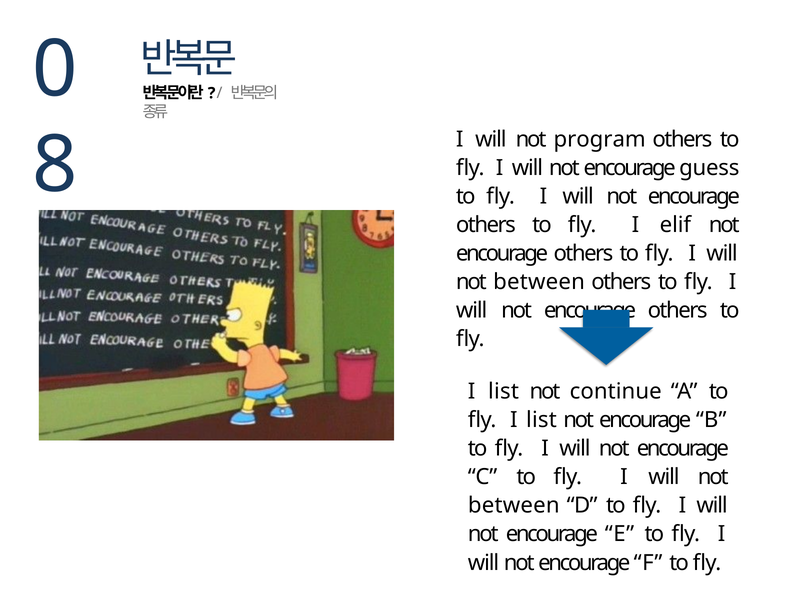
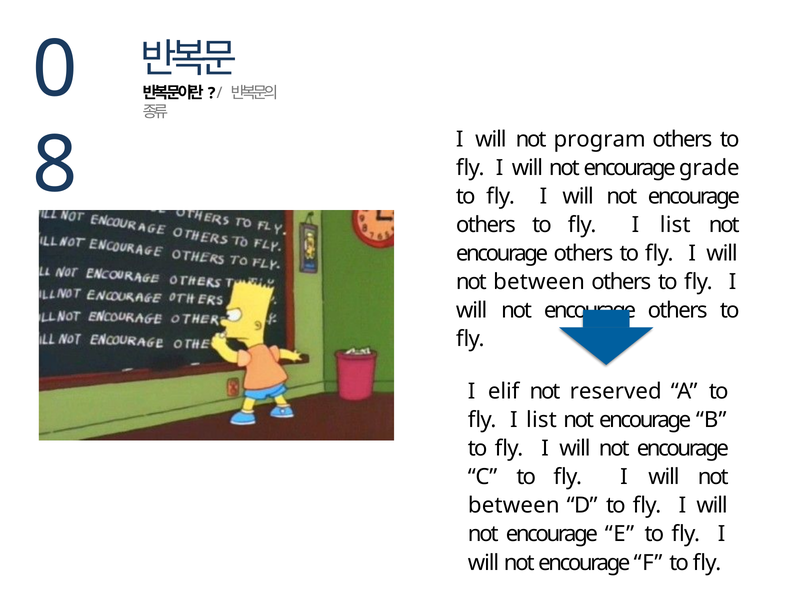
guess: guess -> grade (709, 168)
elif: elif -> list (675, 225)
list: list -> elif (504, 392)
continue: continue -> reserved (616, 392)
